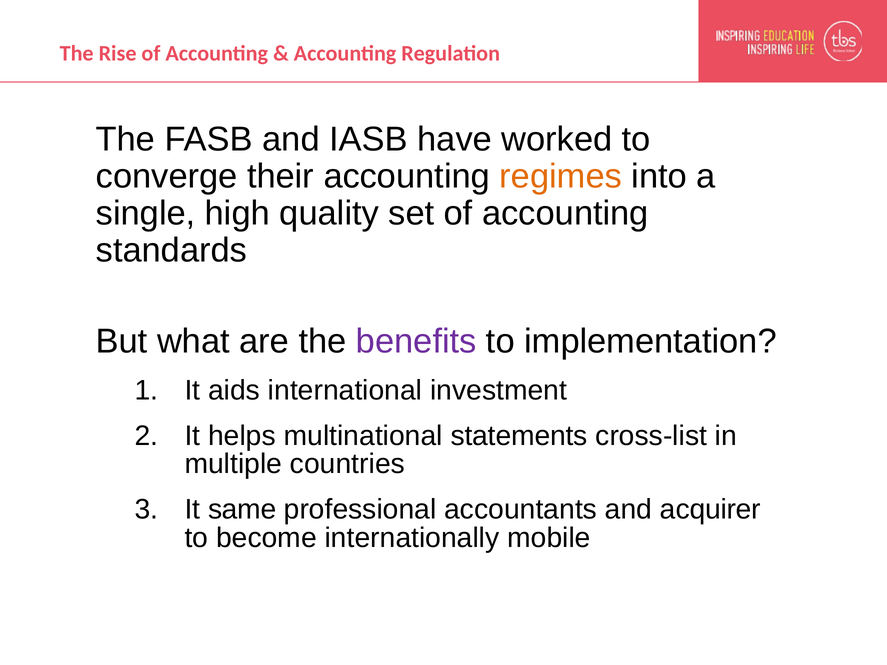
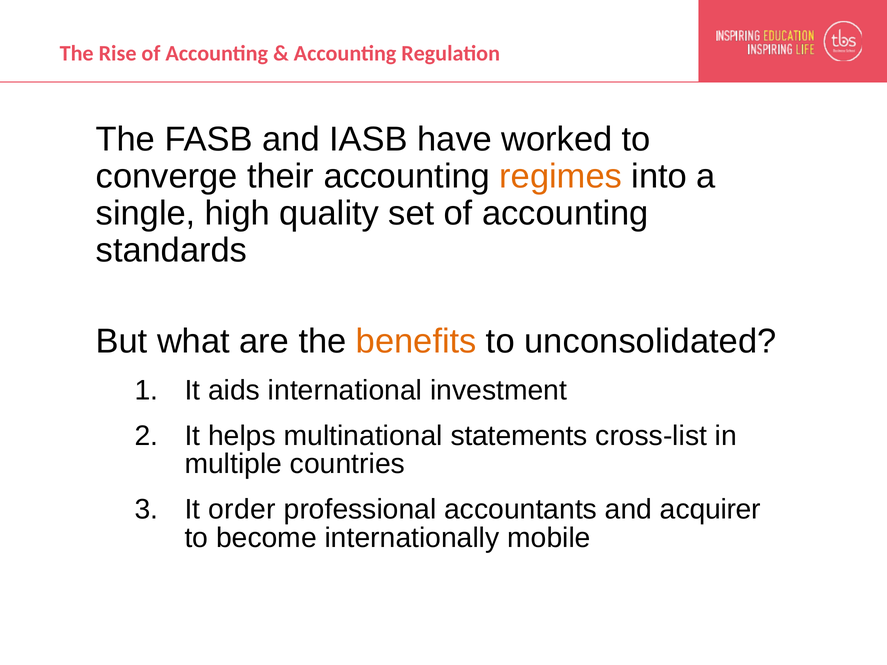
benefits colour: purple -> orange (416, 342)
implementation: implementation -> unconsolidated (650, 342)
same: same -> order (242, 510)
